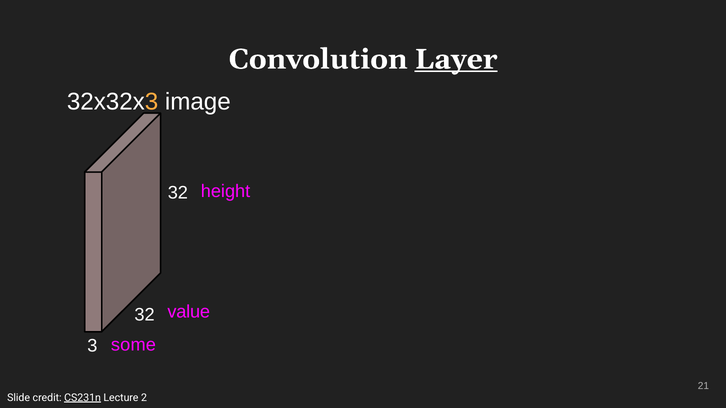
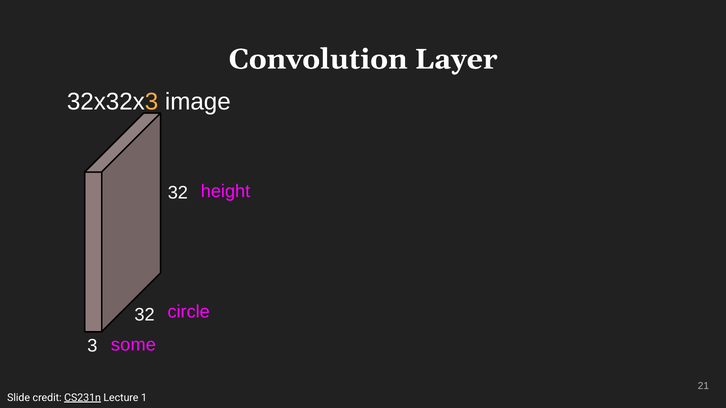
Layer underline: present -> none (456, 59)
value: value -> circle (189, 312)
2: 2 -> 1 (144, 398)
